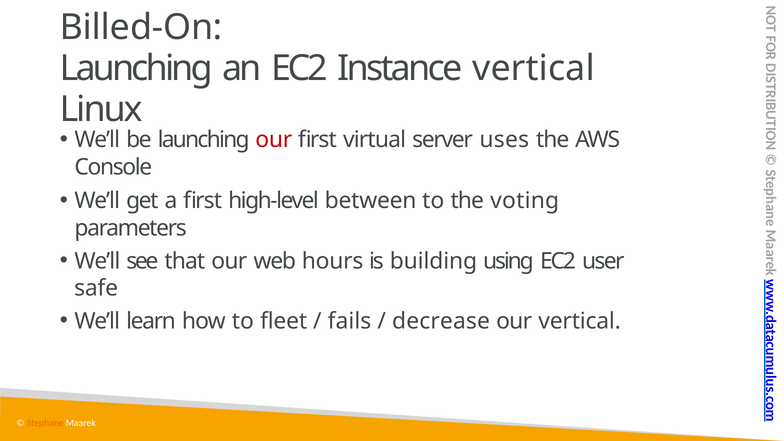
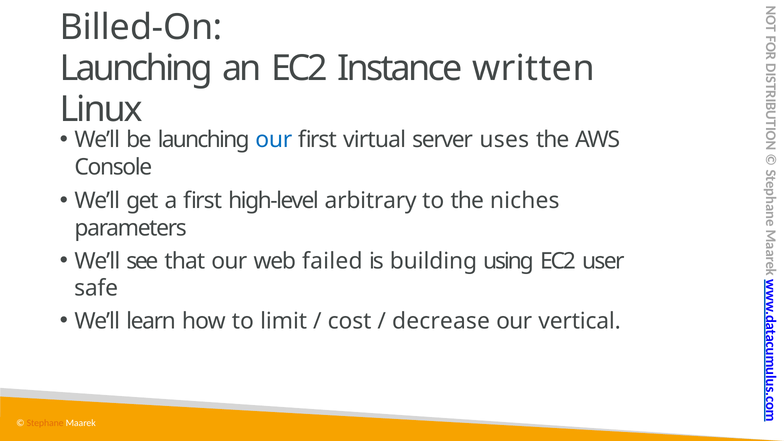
Instance vertical: vertical -> written (534, 68)
our colour: red -> blue (274, 140)
between: between -> arbitrary (371, 201)
voting: voting -> niches (525, 201)
hours: hours -> failed (332, 261)
fleet: fleet -> limit (284, 321)
fails: fails -> cost (350, 321)
